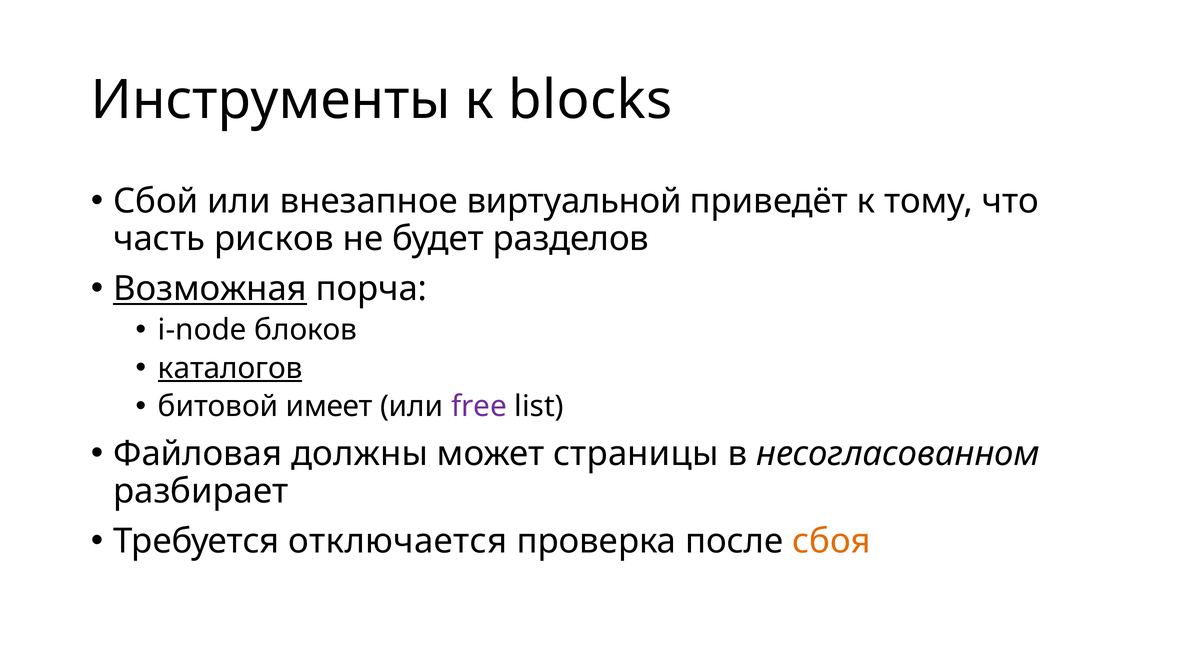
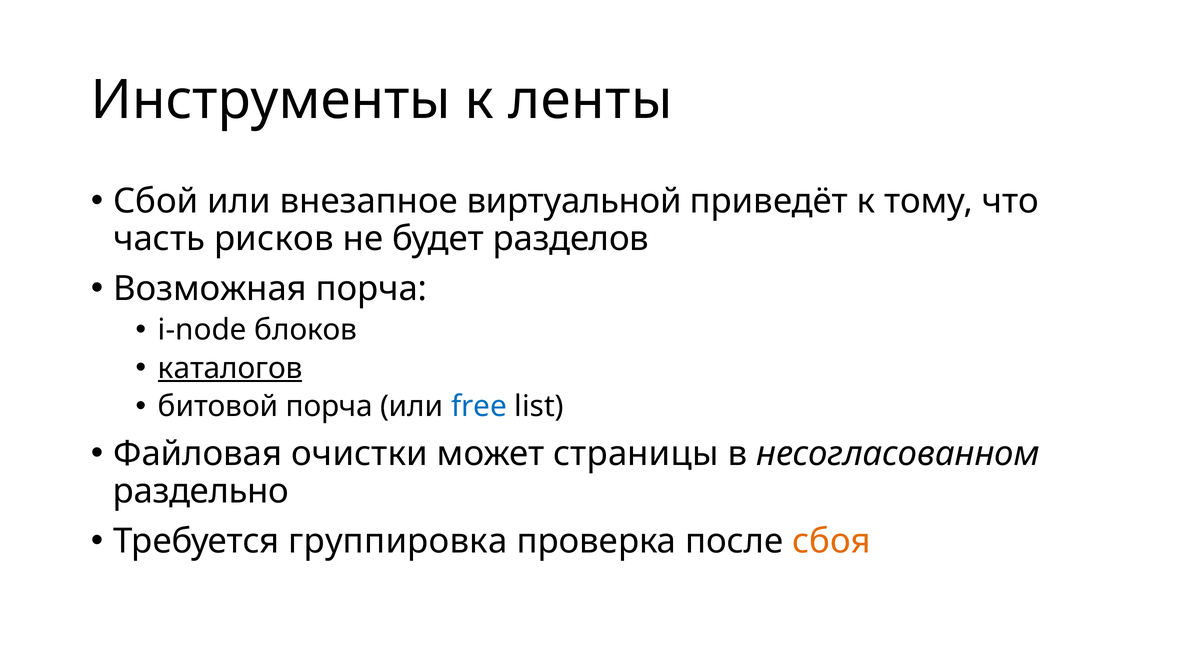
blocks: blocks -> ленты (590, 100)
Возможная underline: present -> none (210, 289)
битовой имеет: имеет -> порча (329, 407)
free colour: purple -> blue (479, 407)
должны: должны -> очистки (360, 454)
разбирает: разбирает -> раздельно (201, 492)
отключается: отключается -> группировка (398, 542)
